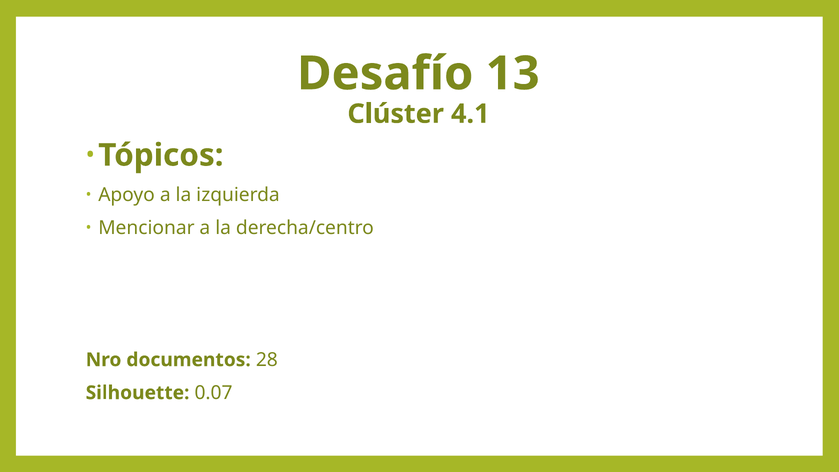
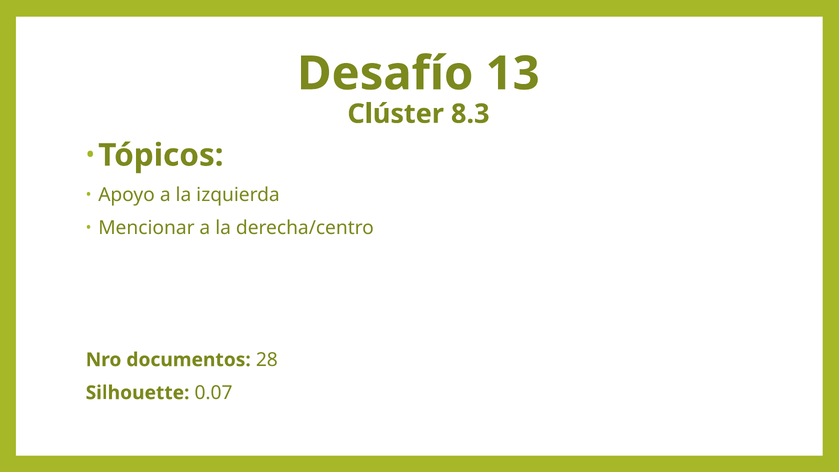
4.1: 4.1 -> 8.3 (470, 114)
